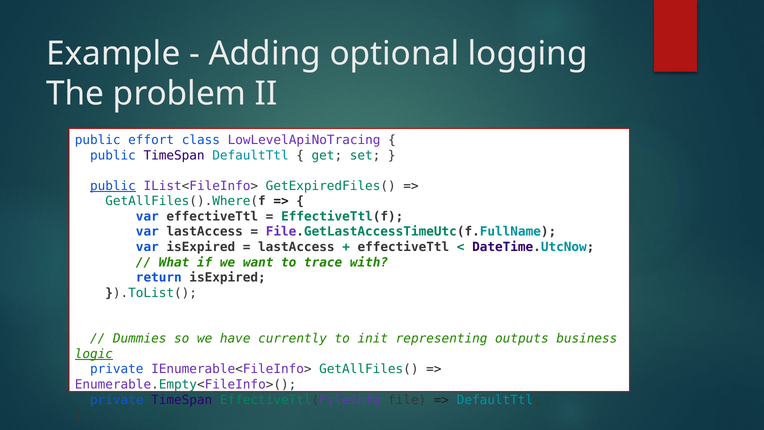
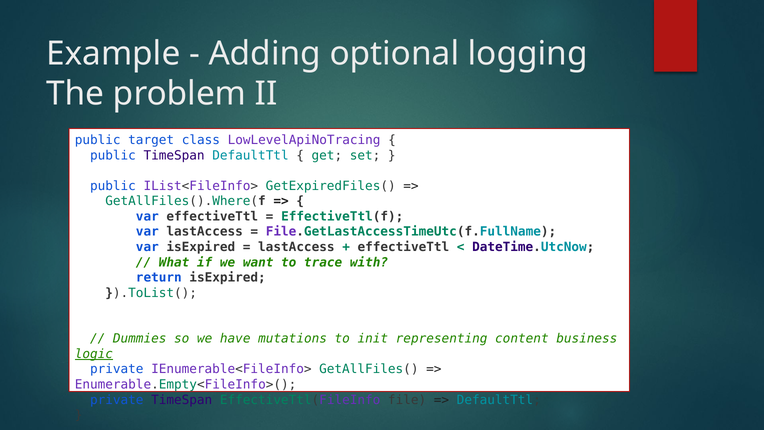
effort: effort -> target (151, 140)
public underline: present -> none (113, 186)
currently: currently -> mutations (293, 339)
outputs: outputs -> content (522, 339)
